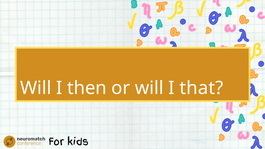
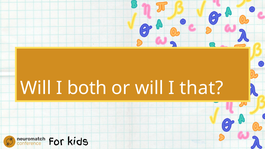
then: then -> both (87, 88)
